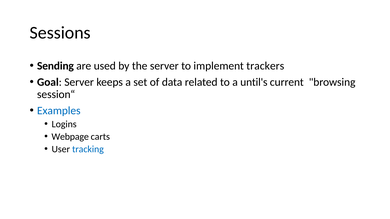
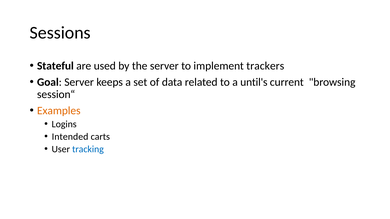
Sending: Sending -> Stateful (55, 66)
Examples colour: blue -> orange (59, 111)
Webpage: Webpage -> Intended (70, 137)
